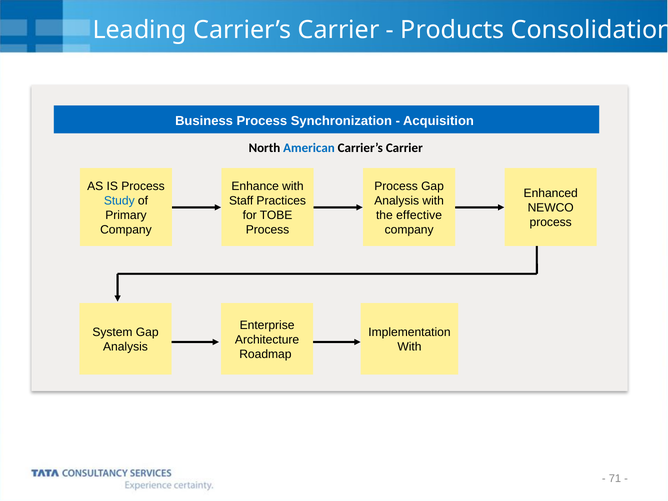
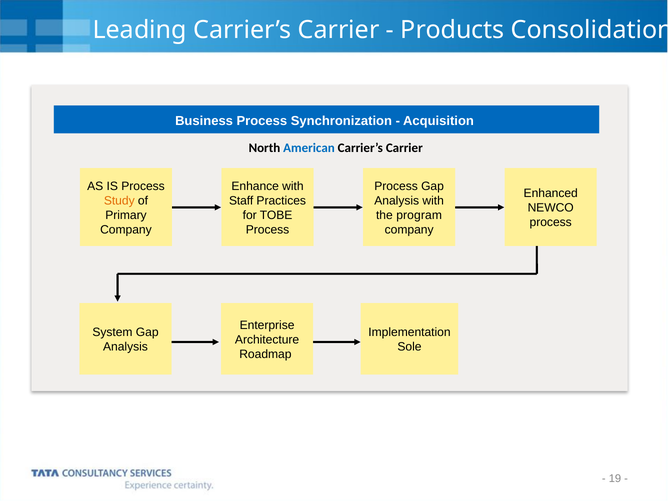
Study colour: blue -> orange (119, 201)
effective: effective -> program (419, 215)
With: With -> Sole (409, 347)
71: 71 -> 19 (615, 478)
